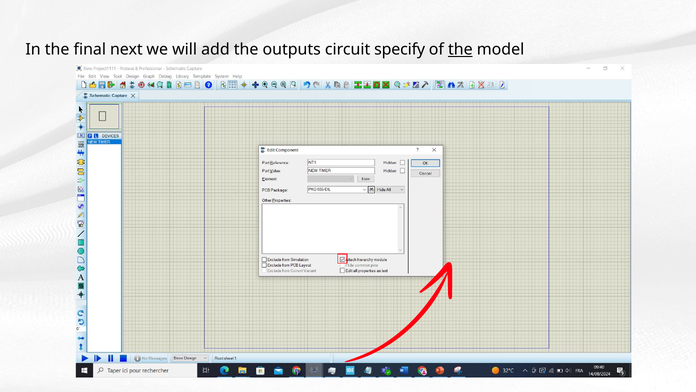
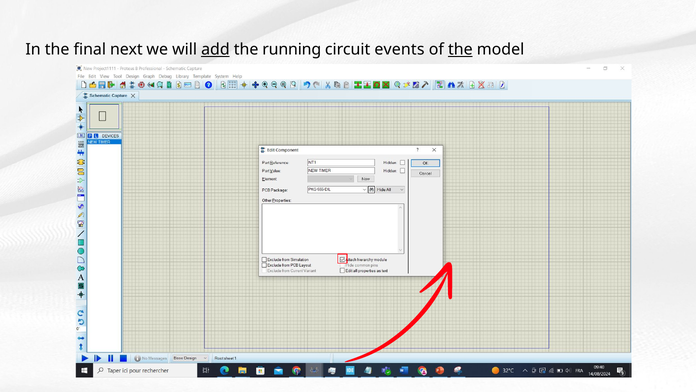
add underline: none -> present (215, 49)
outputs: outputs -> running (292, 49)
specify: specify -> events (400, 49)
